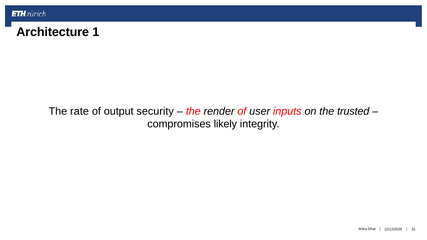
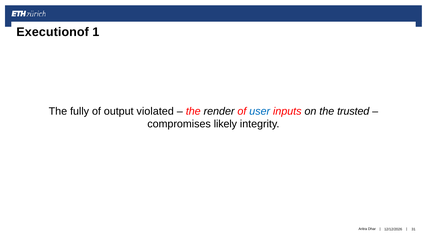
Architecture: Architecture -> Executionof (53, 32)
rate: rate -> fully (80, 111)
security: security -> violated (155, 111)
user colour: black -> blue (260, 111)
